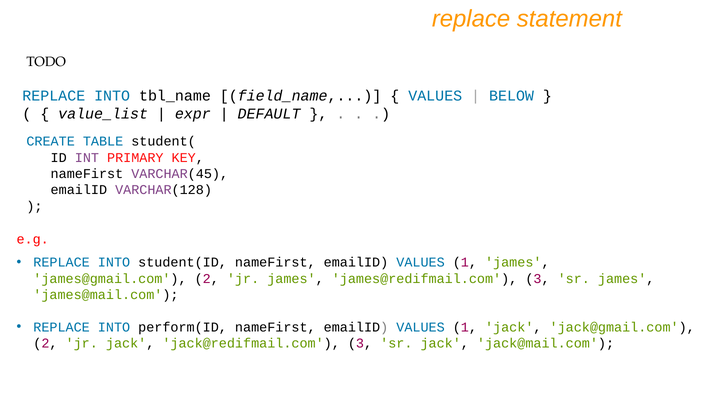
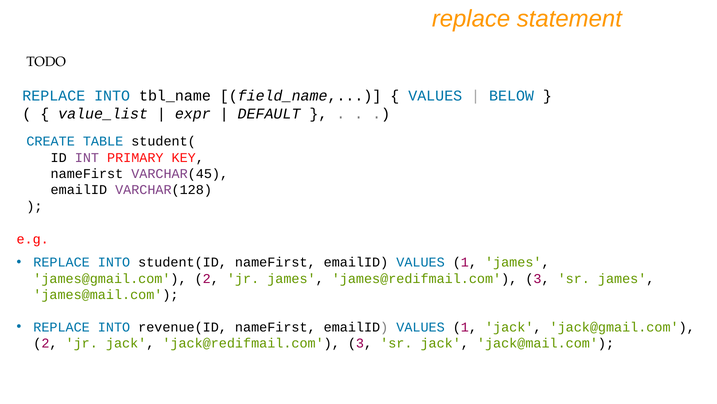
perform(ID: perform(ID -> revenue(ID (183, 327)
